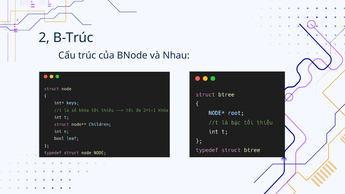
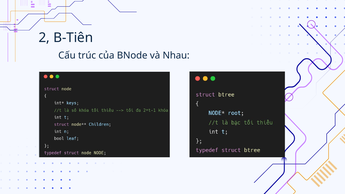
B-Trúc: B-Trúc -> B-Tiên (73, 38)
